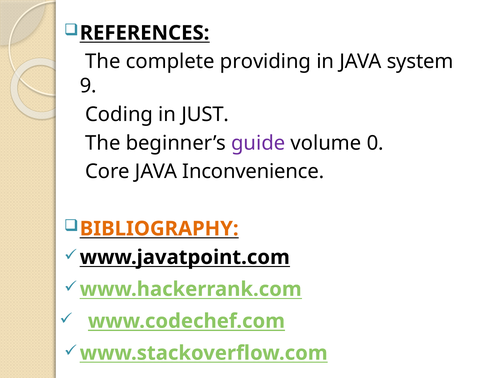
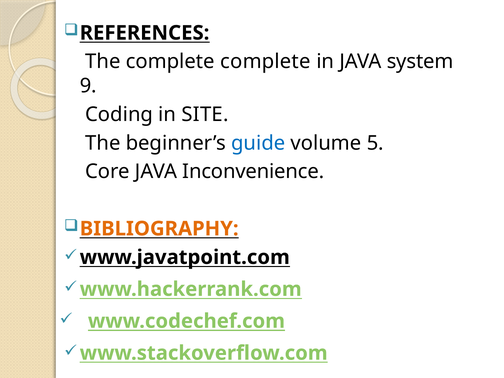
complete providing: providing -> complete (265, 61)
JUST: JUST -> SITE (205, 114)
guide colour: purple -> blue (258, 143)
0: 0 -> 5 (375, 143)
